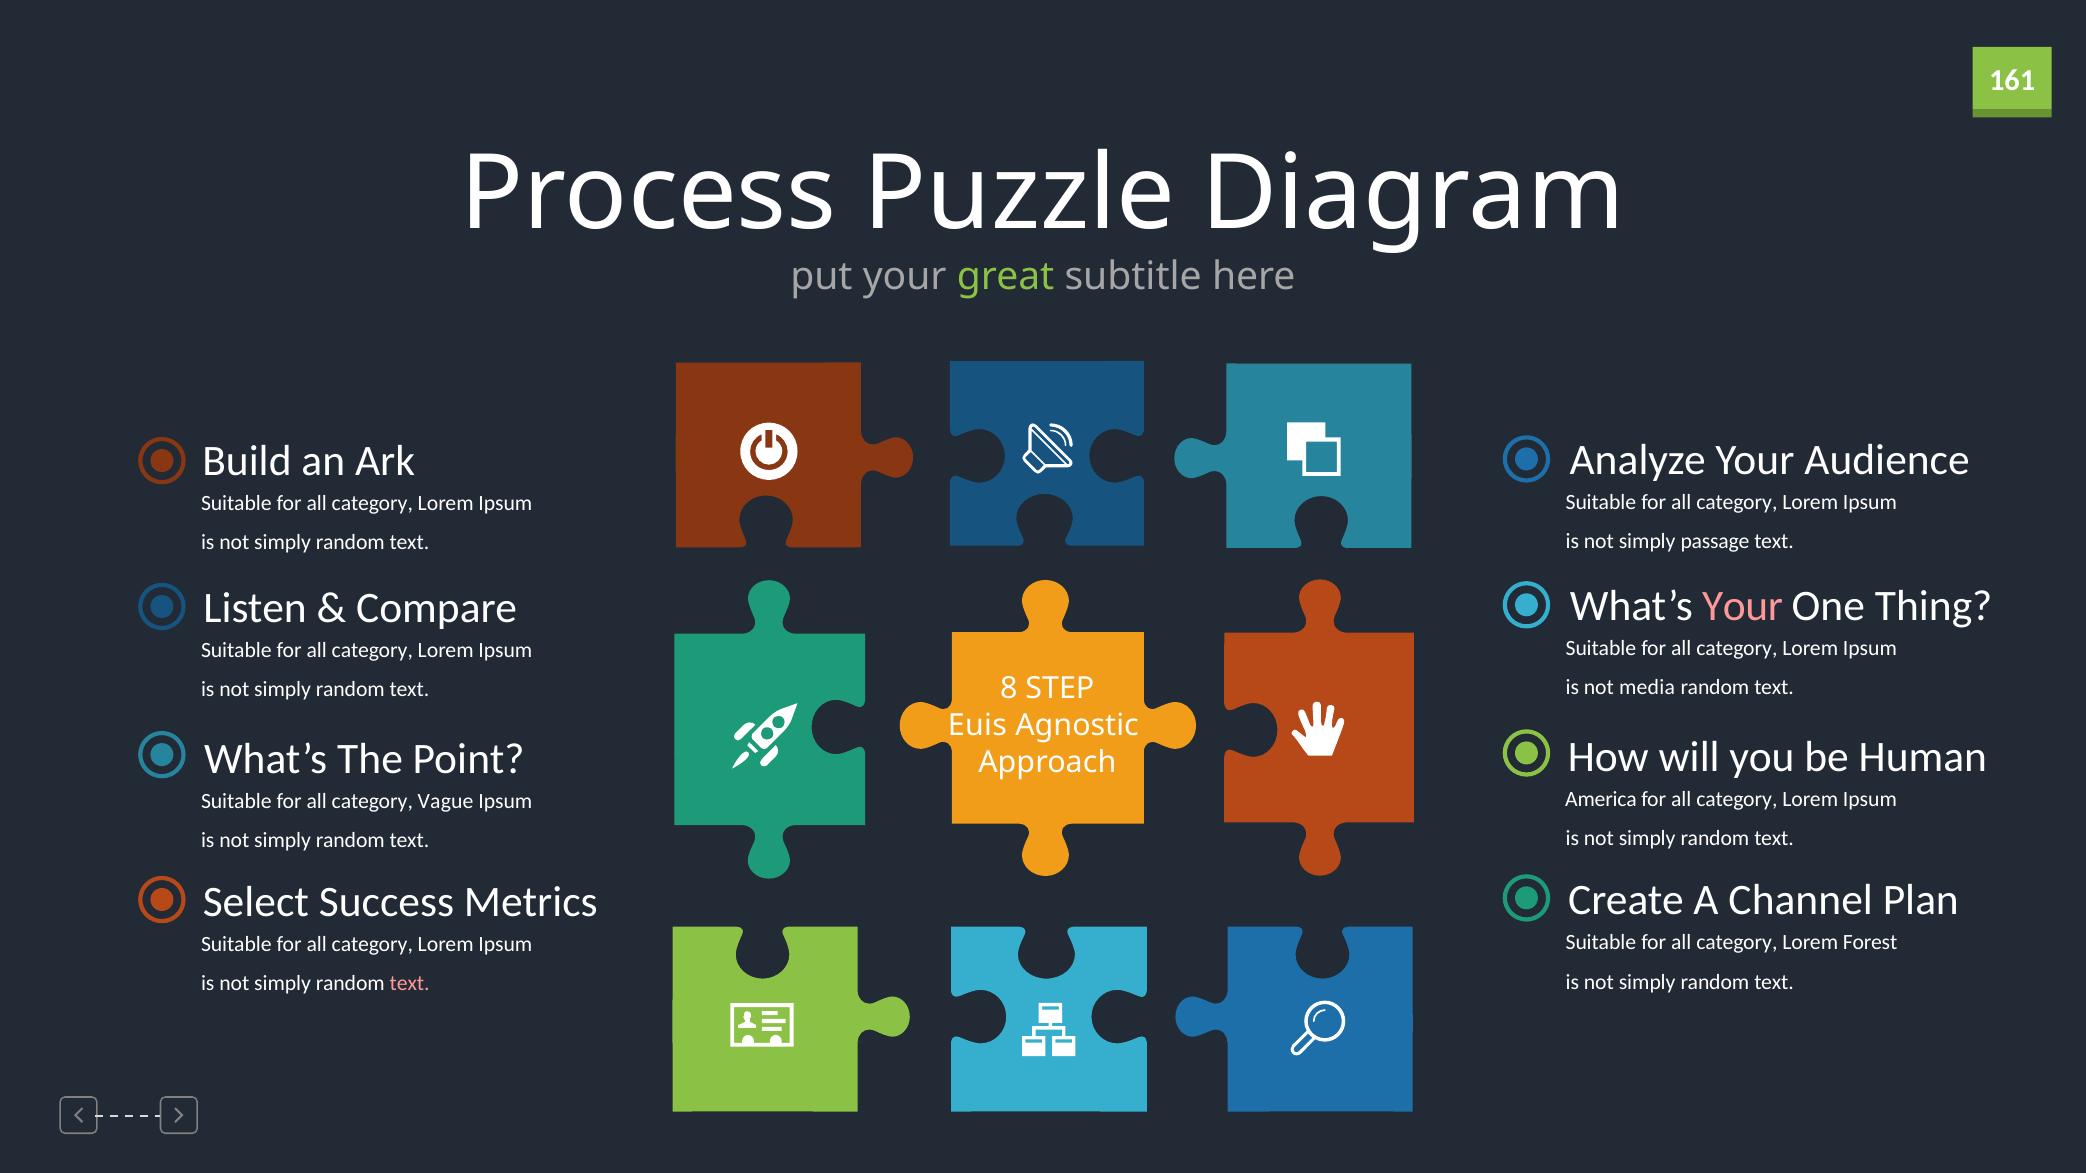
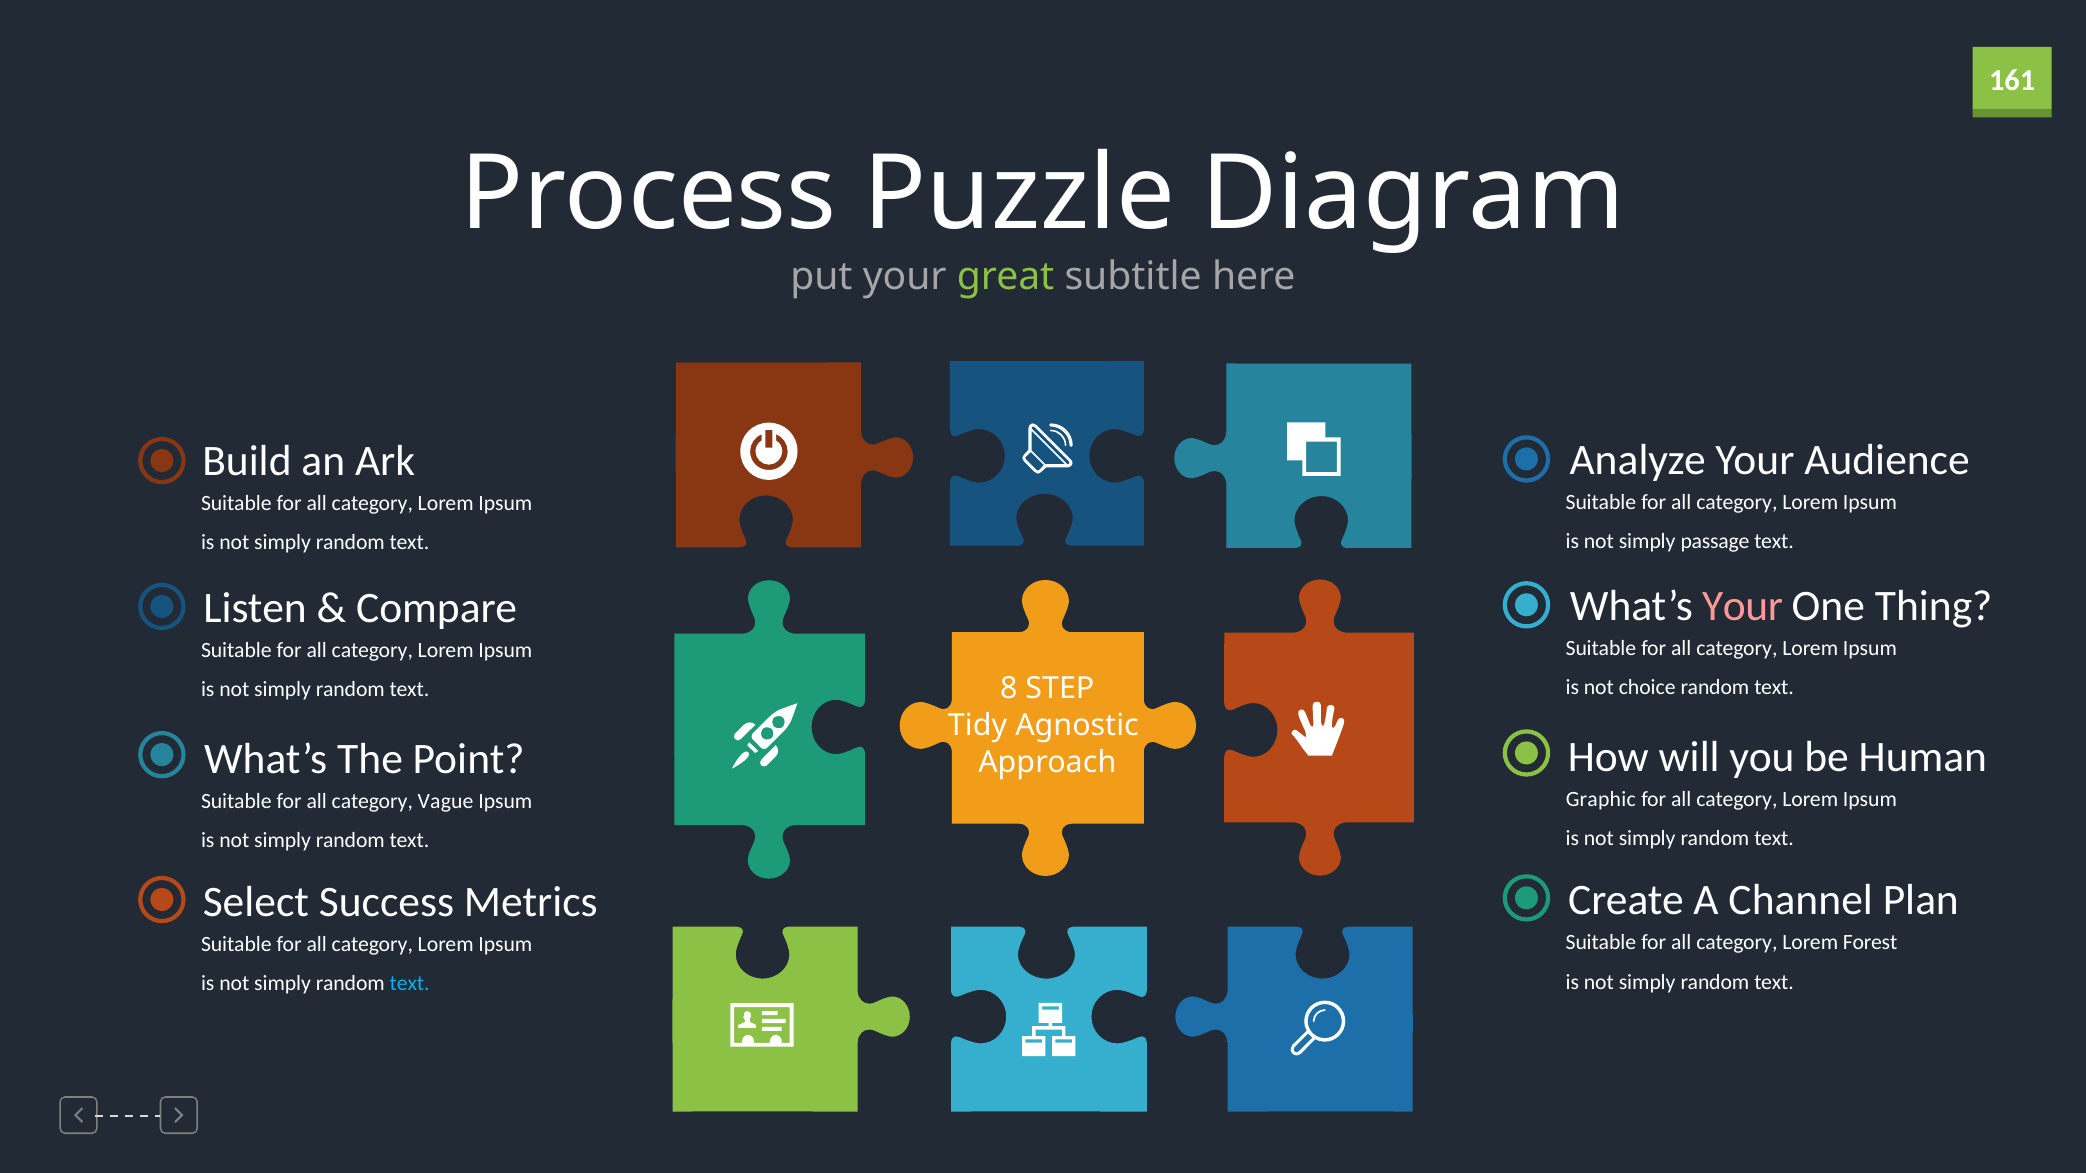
media: media -> choice (1647, 688)
Euis: Euis -> Tidy (978, 726)
America: America -> Graphic (1601, 800)
text colour: pink -> light blue (410, 984)
